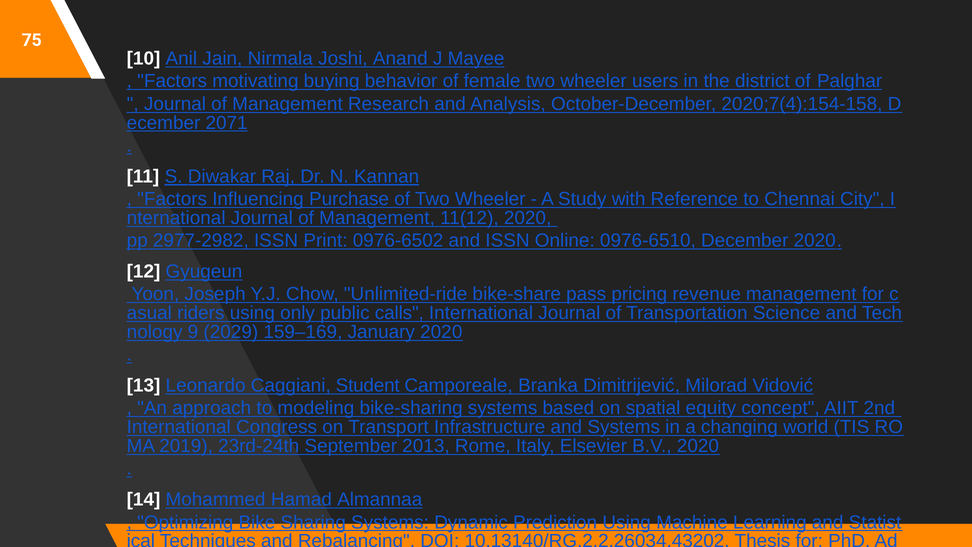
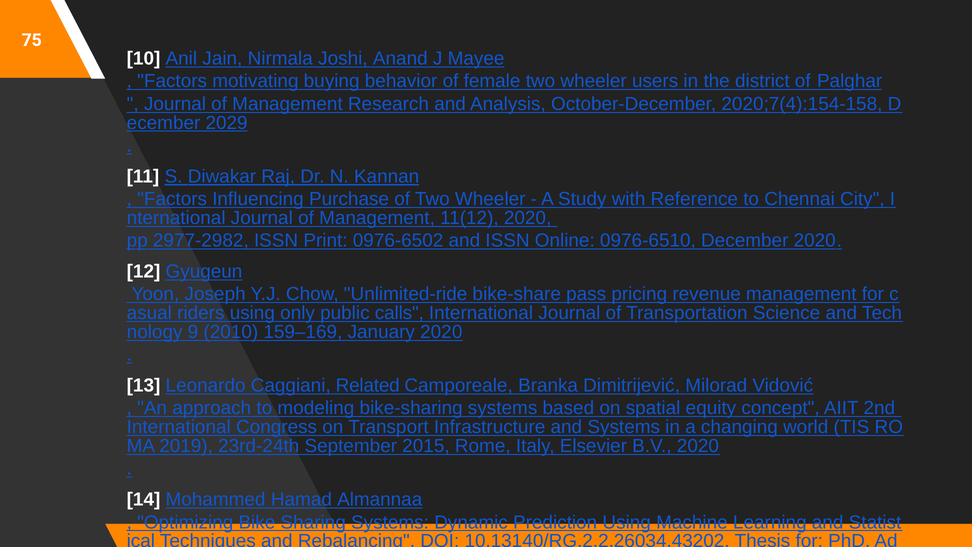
2071: 2071 -> 2029 (227, 123)
2029: 2029 -> 2010 (231, 332)
Student: Student -> Related (368, 385)
2013: 2013 -> 2015 (426, 446)
